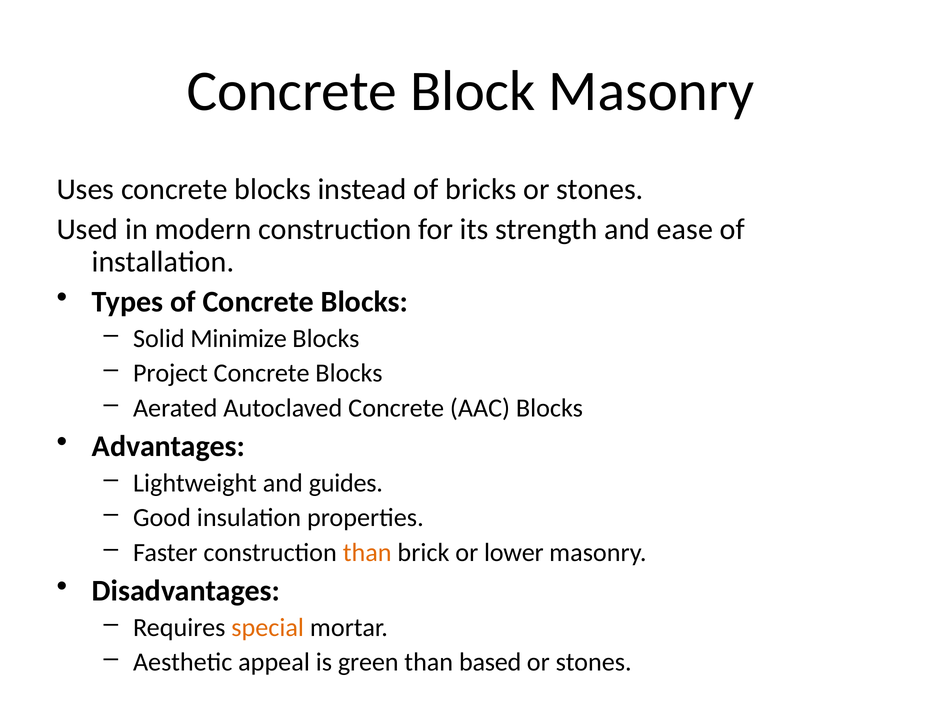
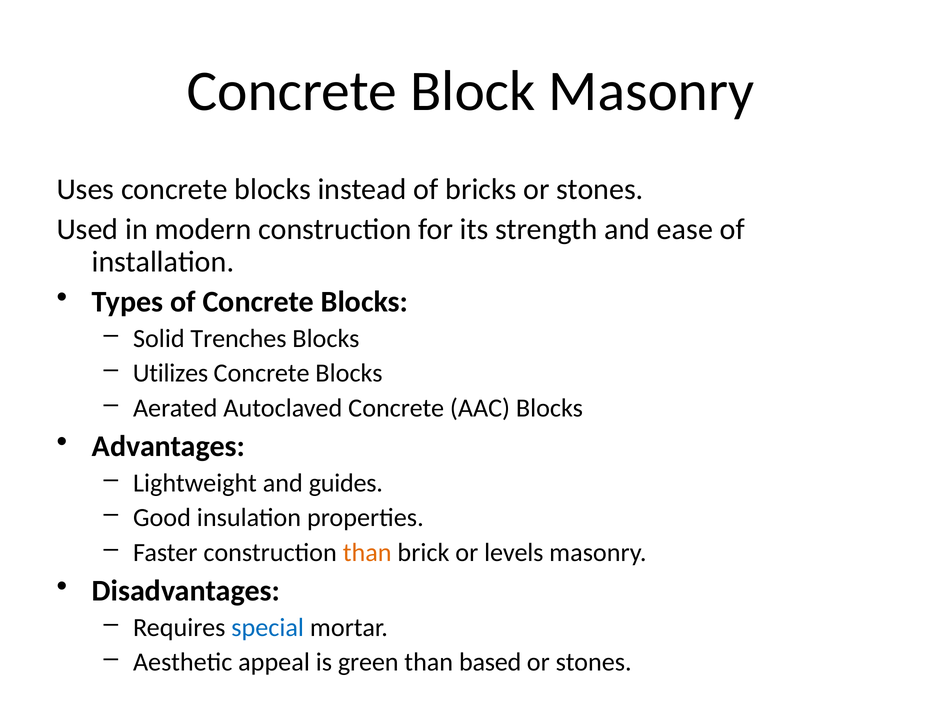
Minimize: Minimize -> Trenches (239, 339)
Project: Project -> Utilizes (170, 374)
lower: lower -> levels (514, 553)
special colour: orange -> blue (268, 628)
